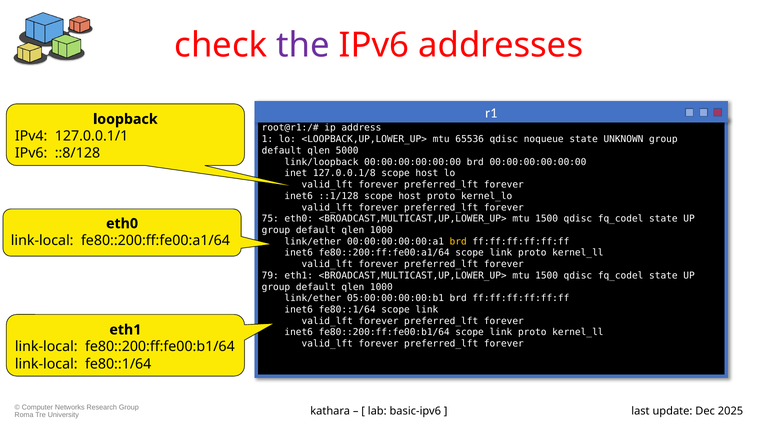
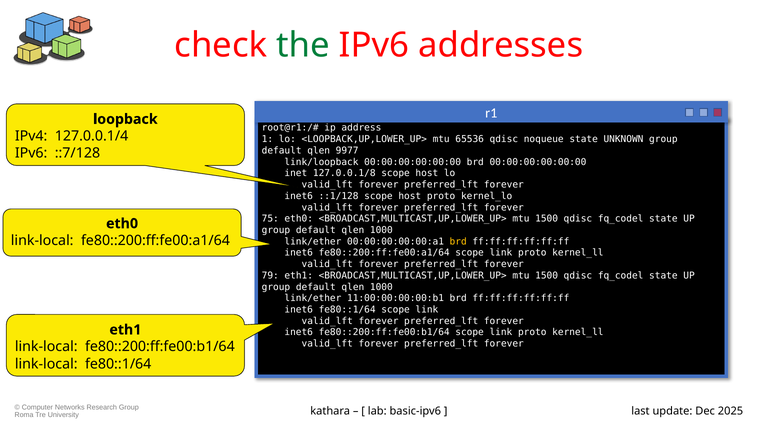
the colour: purple -> green (303, 45)
127.0.0.1/1: 127.0.0.1/1 -> 127.0.0.1/4 (92, 136)
5000: 5000 -> 9977 (347, 151)
::8/128: ::8/128 -> ::7/128 (77, 153)
05:00:00:00:00:b1: 05:00:00:00:00:b1 -> 11:00:00:00:00:b1 (396, 299)
